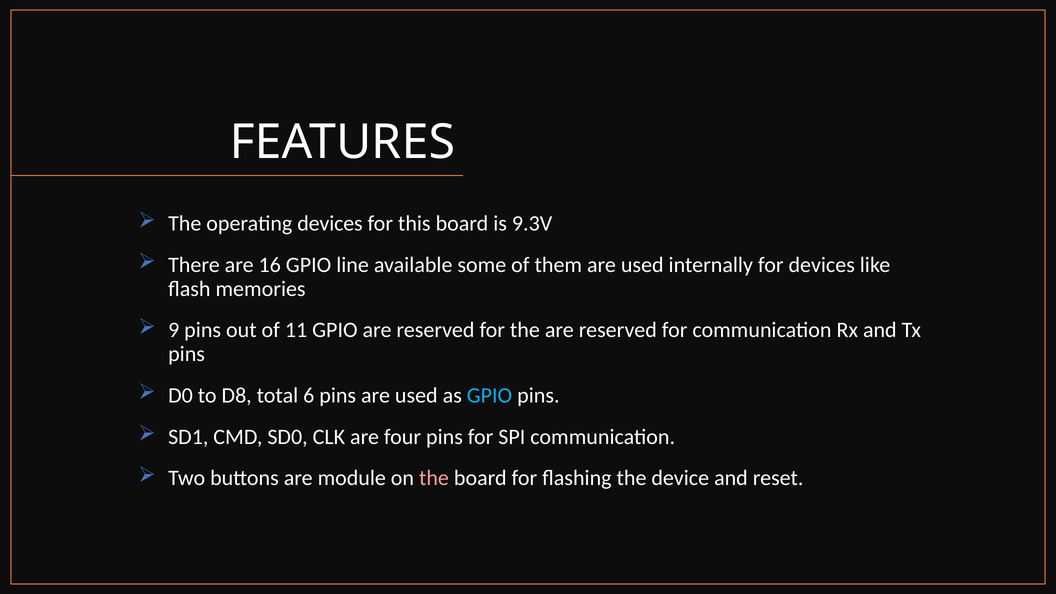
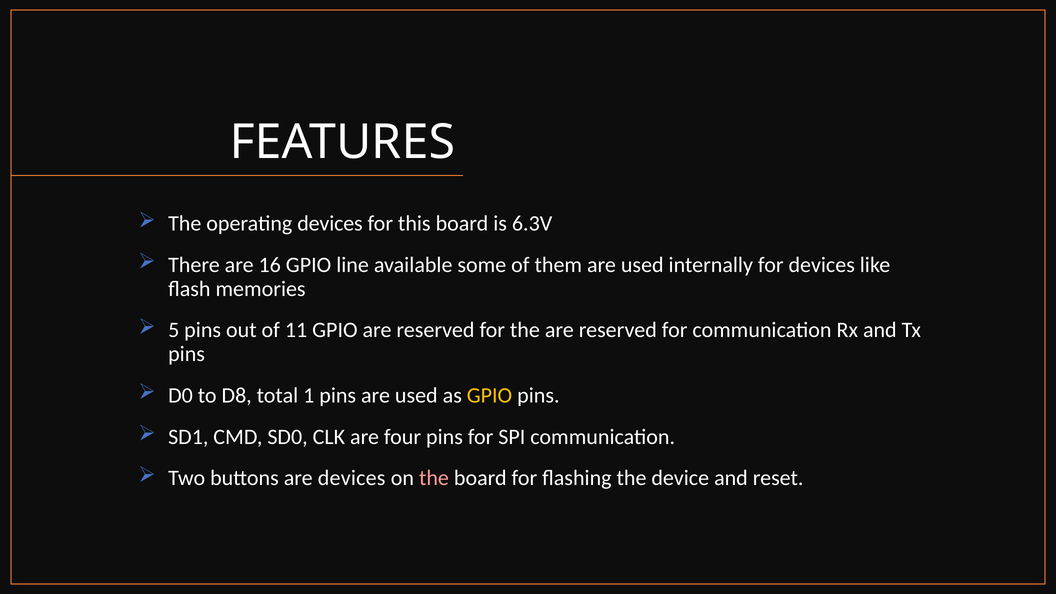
9.3V: 9.3V -> 6.3V (532, 224)
9: 9 -> 5 (174, 330)
6: 6 -> 1 (309, 395)
GPIO colour: light blue -> yellow (490, 395)
are module: module -> devices (352, 478)
